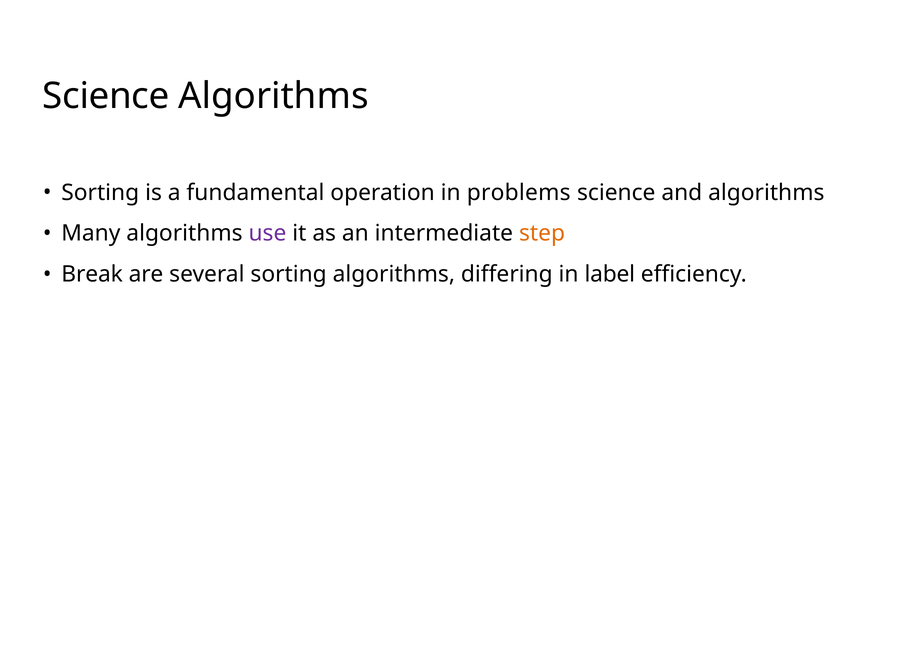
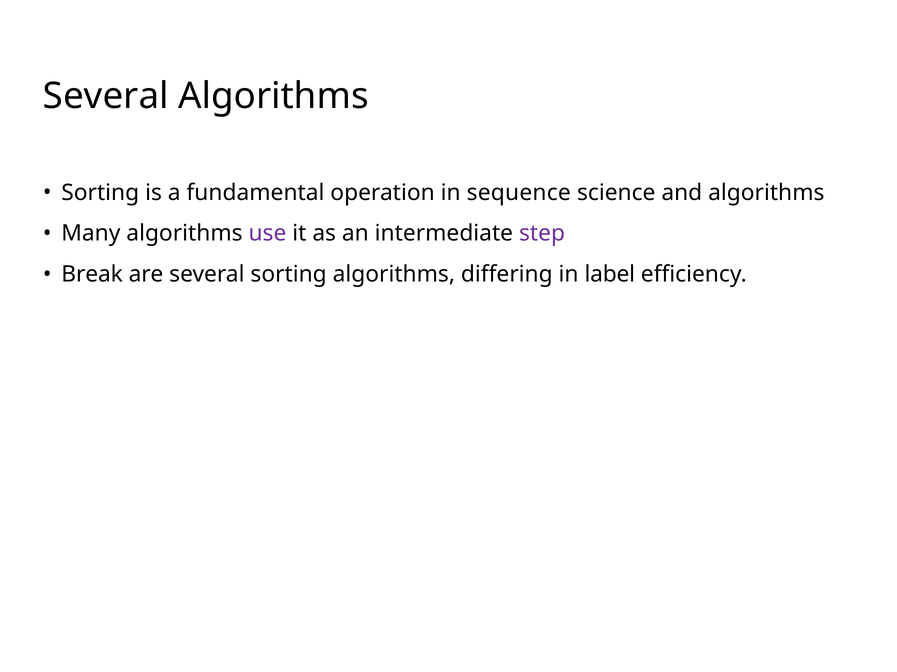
Science: Science -> Several (106, 96)
problems: problems -> sequence (519, 193)
step colour: orange -> purple (542, 234)
